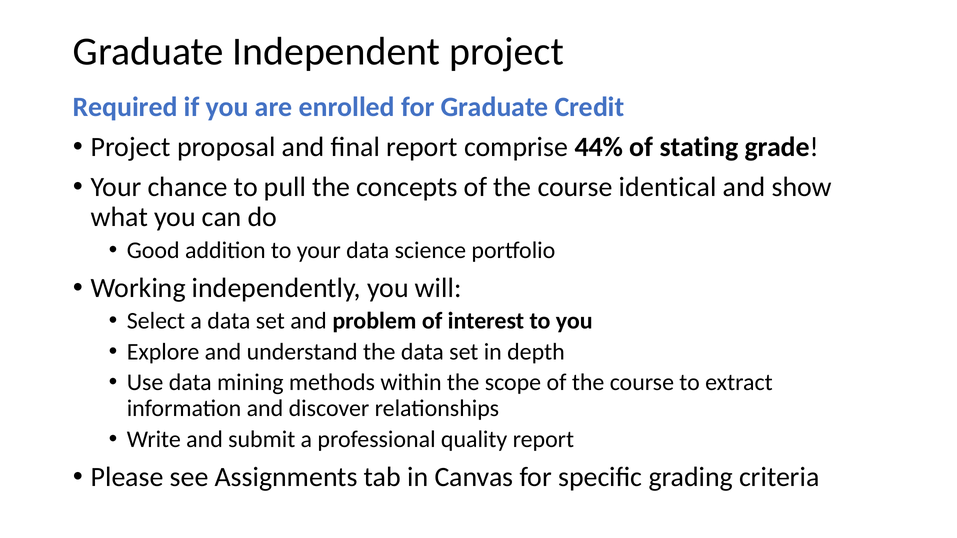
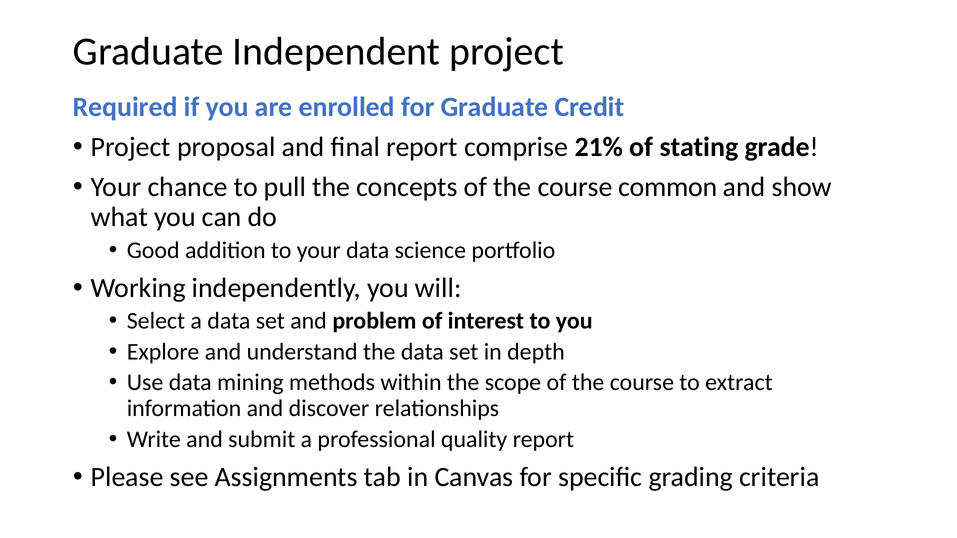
44%: 44% -> 21% (599, 147)
identical: identical -> common (668, 187)
